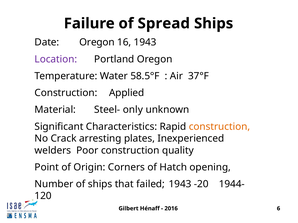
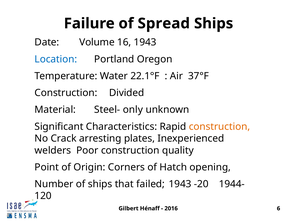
Date Oregon: Oregon -> Volume (97, 42)
Location colour: purple -> blue (56, 59)
58.5°F: 58.5°F -> 22.1°F (145, 76)
Applied: Applied -> Divided (127, 93)
